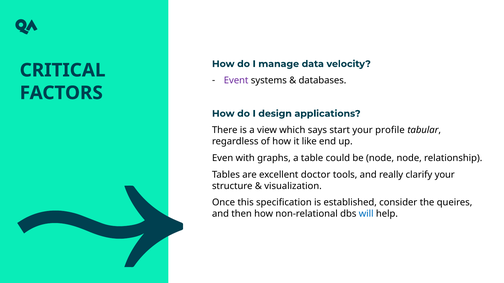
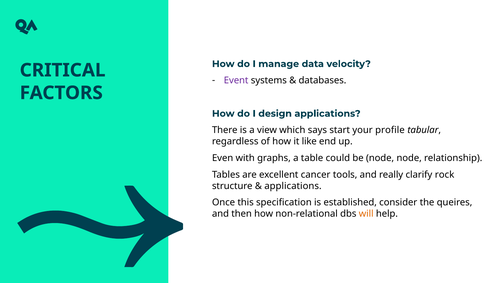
doctor: doctor -> cancer (316, 175)
clarify your: your -> rock (445, 175)
visualization: visualization -> applications (293, 186)
will colour: blue -> orange (366, 214)
